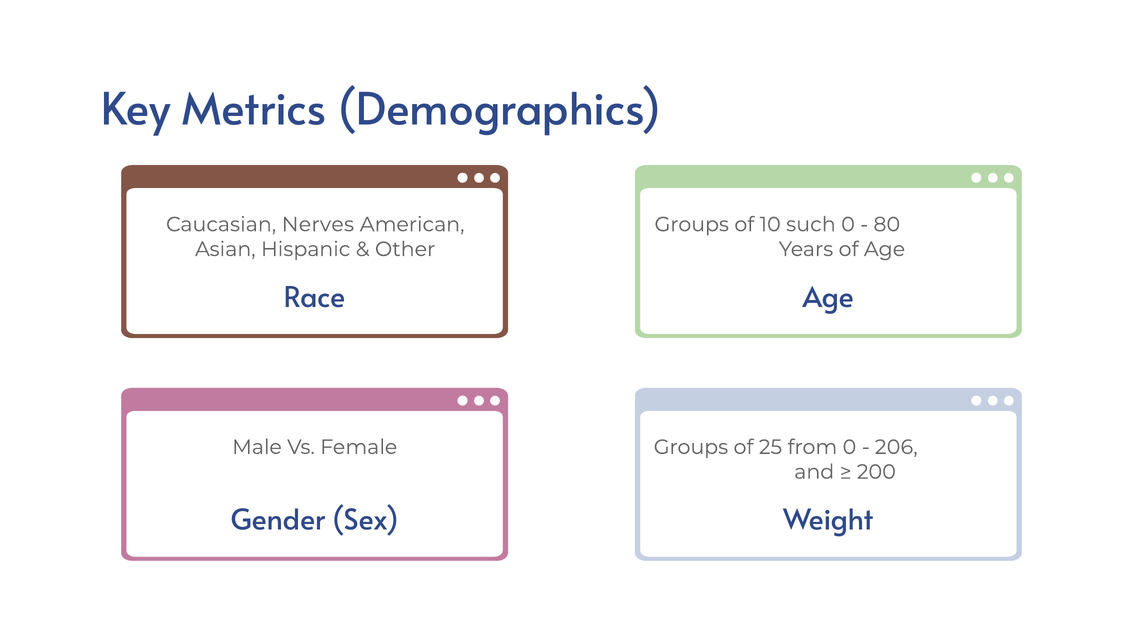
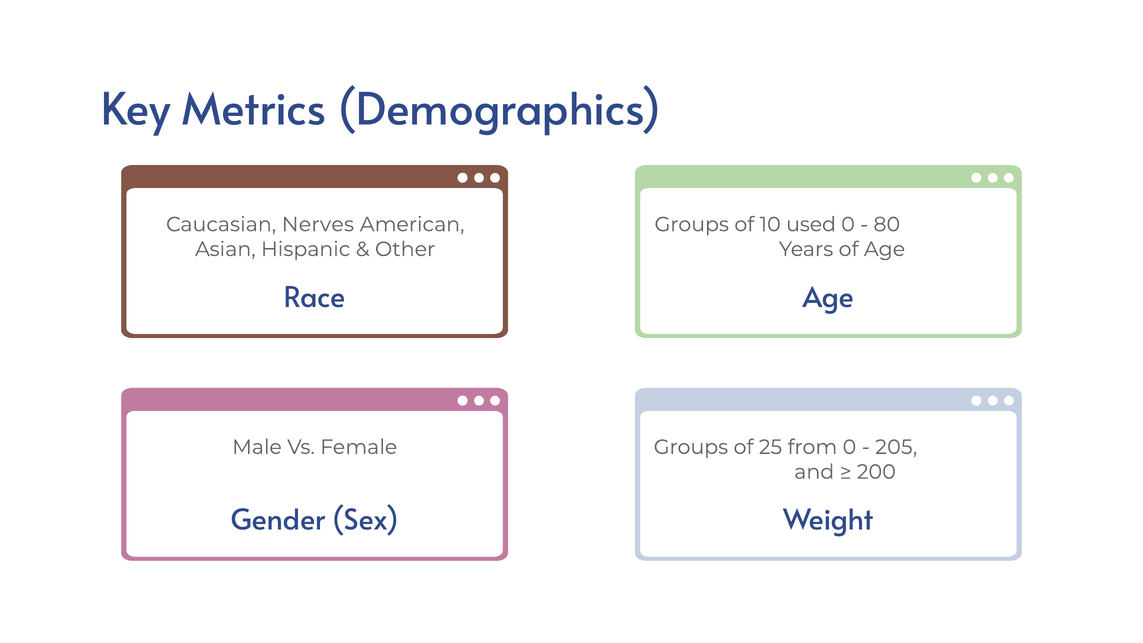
such: such -> used (811, 224)
206: 206 -> 205 (896, 447)
